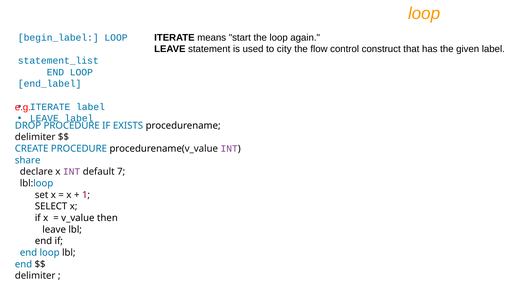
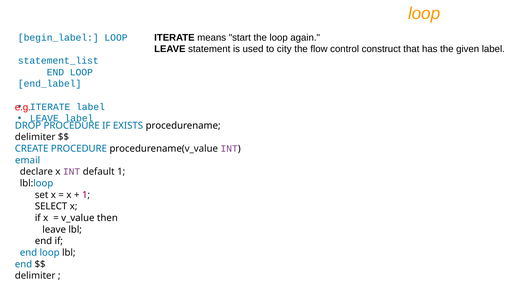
share: share -> email (28, 160)
default 7: 7 -> 1 (121, 172)
